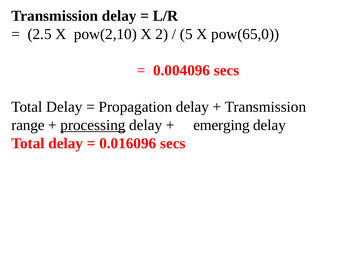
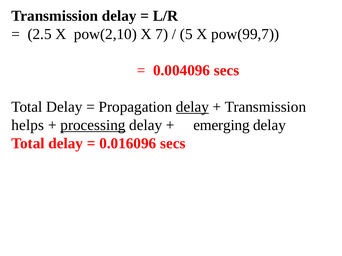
2: 2 -> 7 (162, 34)
pow(65,0: pow(65,0 -> pow(99,7 (245, 34)
delay underline: none -> present (192, 107)
range: range -> helps (28, 125)
